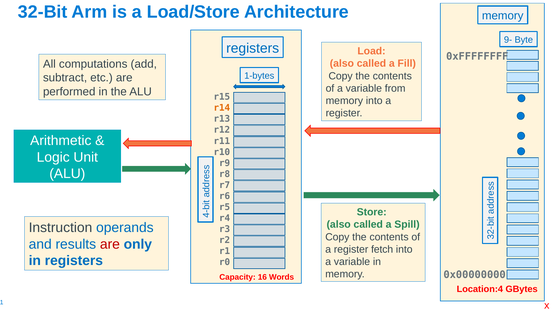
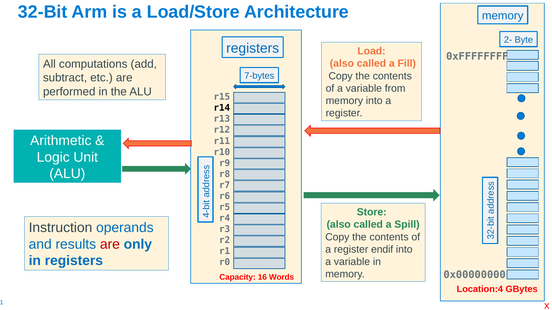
9-: 9- -> 2- (508, 40)
1-bytes: 1-bytes -> 7-bytes (259, 76)
r14 colour: orange -> black (222, 108)
fetch: fetch -> endif (382, 250)
